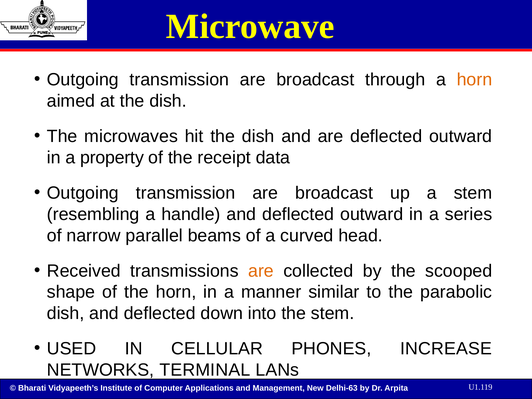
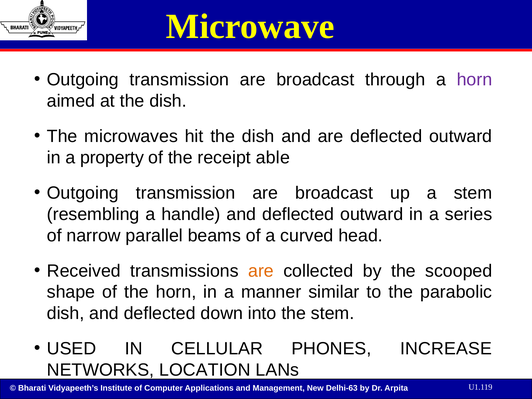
horn colour: orange -> purple (474, 80)
data: data -> able (273, 158)
TERMINAL: TERMINAL -> LOCATION (205, 370)
